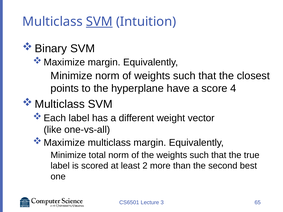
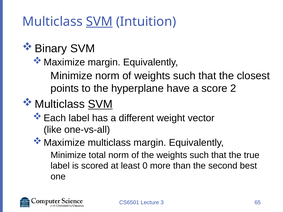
4: 4 -> 2 (233, 89)
SVM underline: none -> present (100, 104)
2: 2 -> 0 (145, 166)
